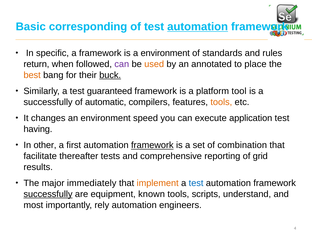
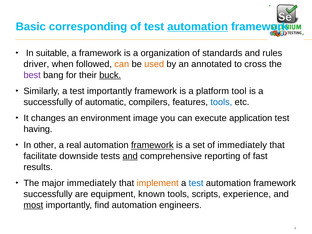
specific: specific -> suitable (53, 53)
a environment: environment -> organization (165, 53)
return: return -> driver (36, 64)
can colour: purple -> orange (122, 64)
place: place -> cross (255, 64)
best colour: orange -> purple (32, 75)
test guaranteed: guaranteed -> importantly (109, 91)
tools colour: orange -> blue (221, 102)
speed: speed -> image (146, 118)
first: first -> real (74, 145)
of combination: combination -> immediately (242, 145)
thereafter: thereafter -> downside (79, 156)
and underline: none -> present (130, 156)
grid: grid -> fast (260, 156)
successfully underline: present -> none (48, 194)
understand: understand -> experience (247, 194)
most underline: none -> present (33, 205)
rely: rely -> find (102, 205)
